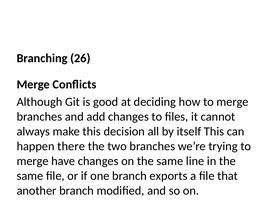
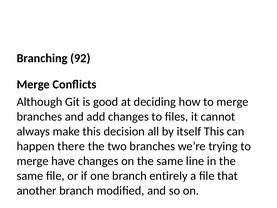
26: 26 -> 92 (80, 58)
exports: exports -> entirely (169, 176)
